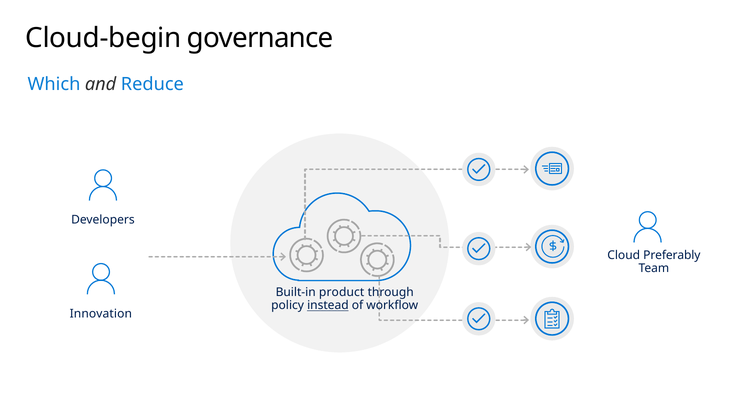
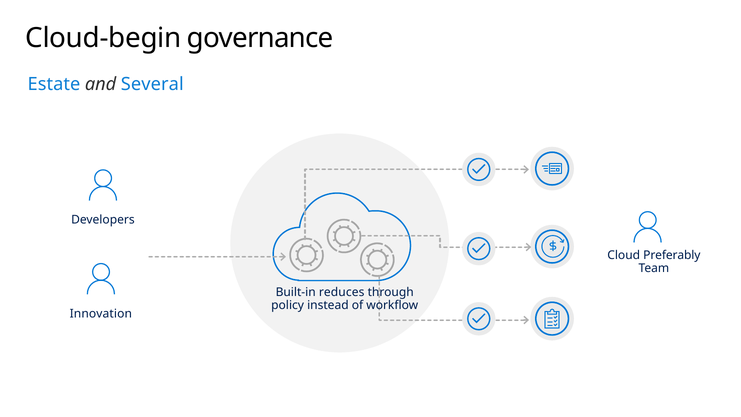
Which: Which -> Estate (54, 84)
Reduce: Reduce -> Several (152, 84)
product: product -> reduces (342, 292)
instead underline: present -> none (328, 305)
